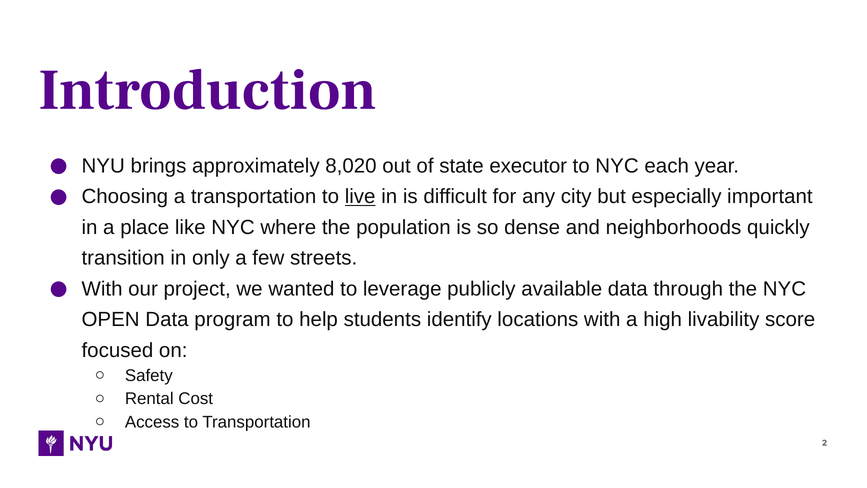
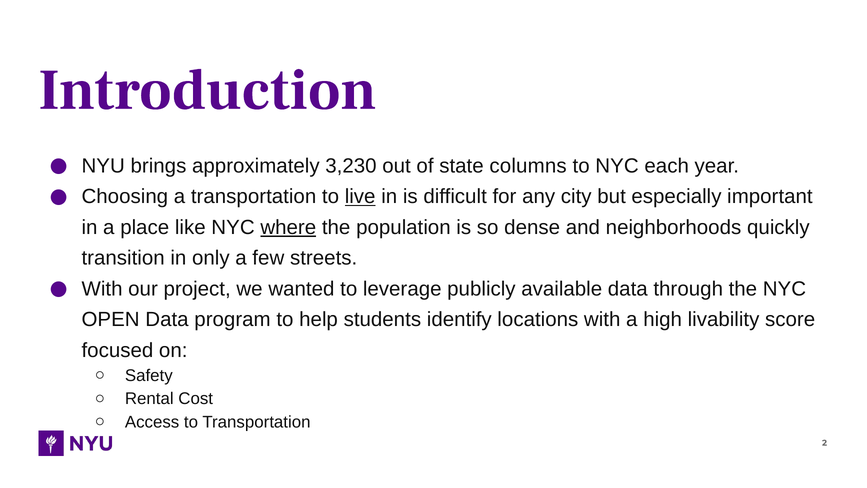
8,020: 8,020 -> 3,230 (351, 166)
executor: executor -> columns (528, 166)
where underline: none -> present (288, 227)
